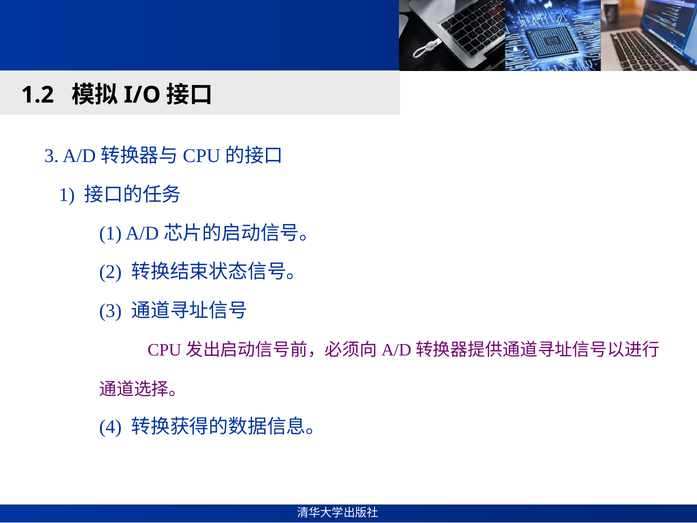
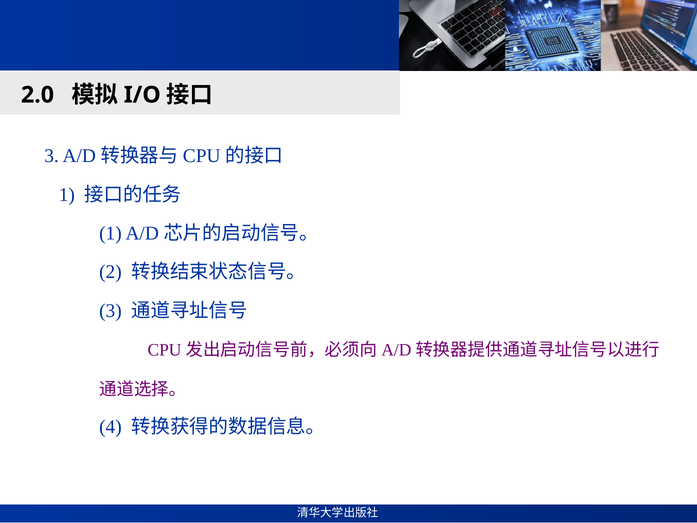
1.2: 1.2 -> 2.0 (37, 95)
